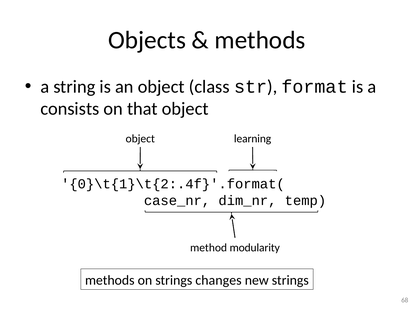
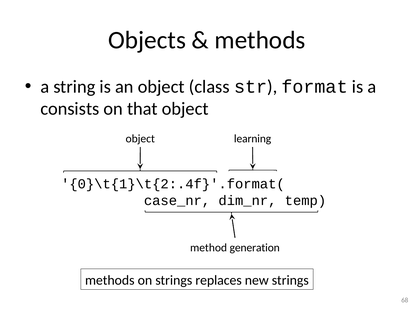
modularity: modularity -> generation (255, 248)
changes: changes -> replaces (219, 281)
